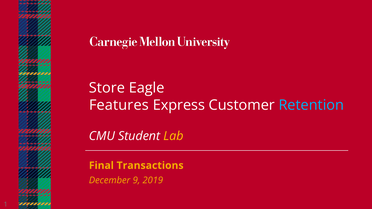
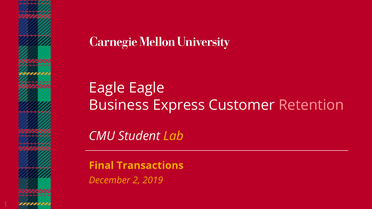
Store: Store -> Eagle (107, 88)
Features: Features -> Business (119, 105)
Retention colour: light blue -> pink (311, 105)
9: 9 -> 2 (136, 180)
